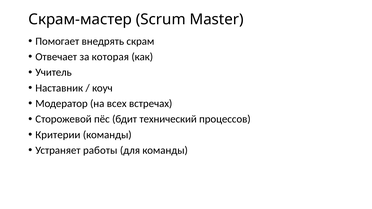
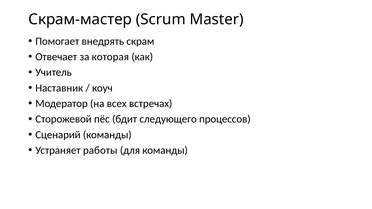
технический: технический -> следующего (168, 119)
Критерии: Критерии -> Сценарий (58, 135)
